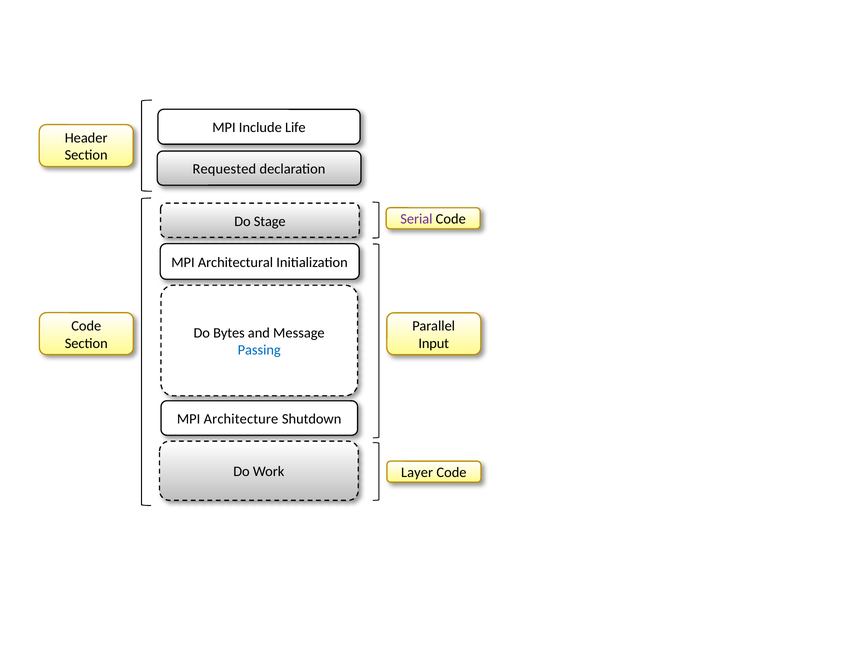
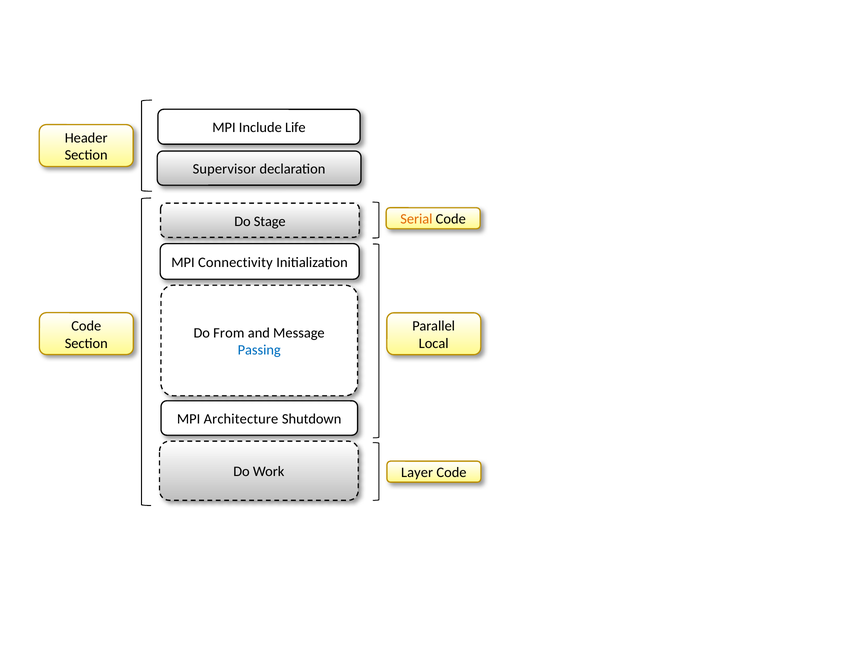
Requested: Requested -> Supervisor (224, 169)
Serial colour: purple -> orange (416, 219)
Architectural: Architectural -> Connectivity (235, 263)
Bytes: Bytes -> From (229, 333)
Input: Input -> Local (434, 344)
